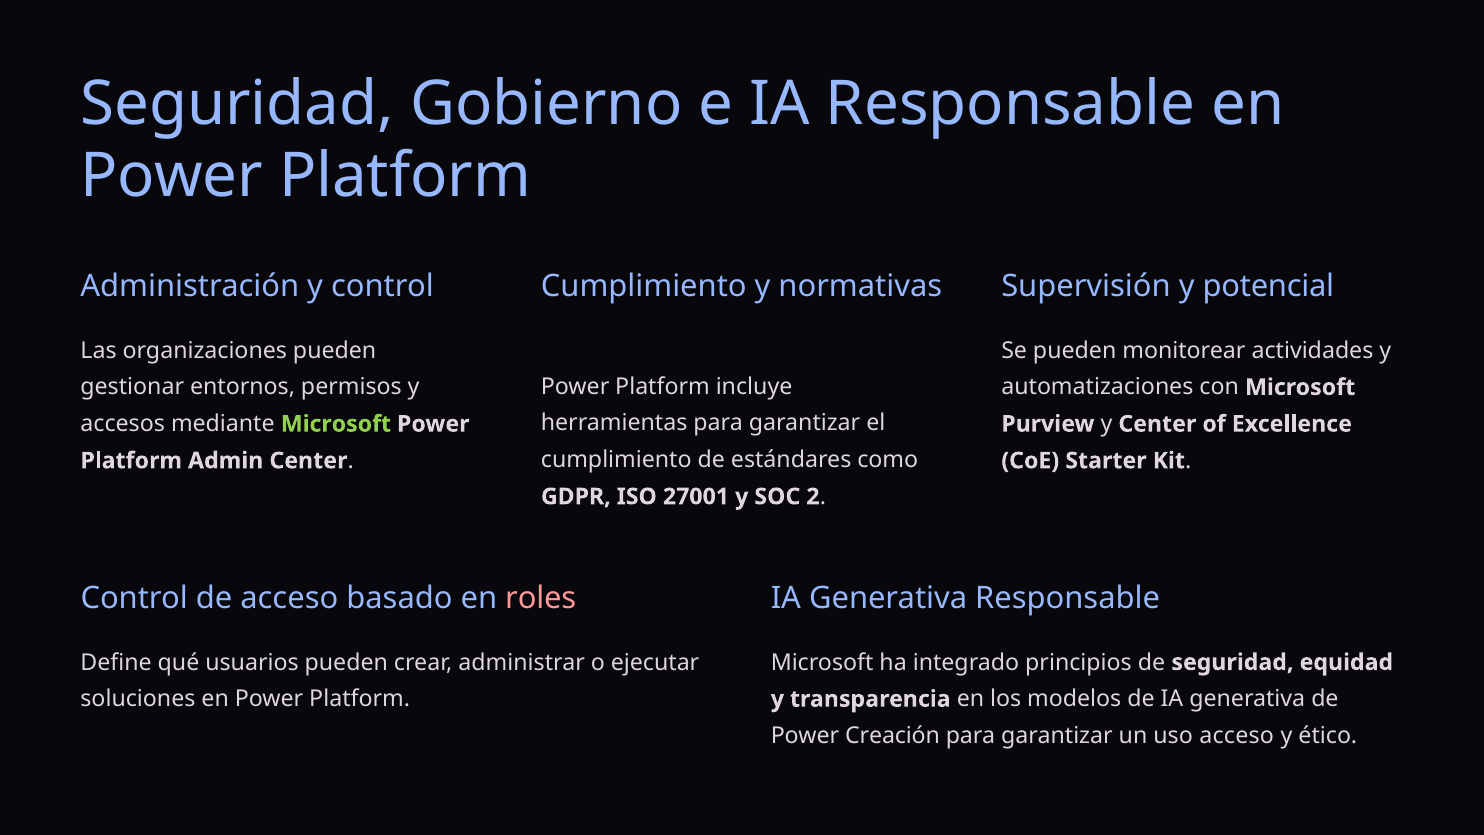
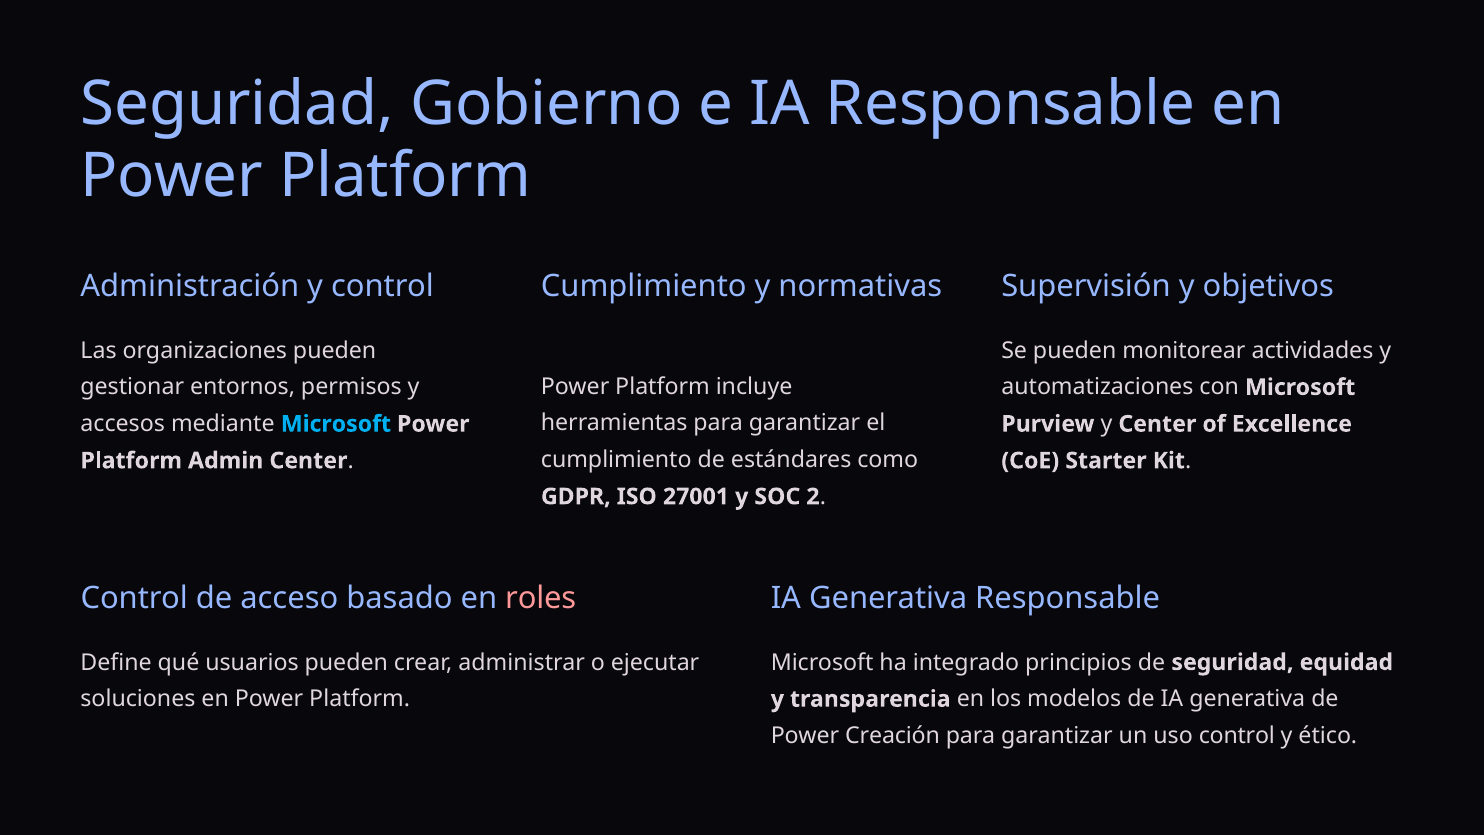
potencial: potencial -> objetivos (1268, 286)
Microsoft colour: light green -> light blue (336, 424)
uso acceso: acceso -> control (1237, 736)
